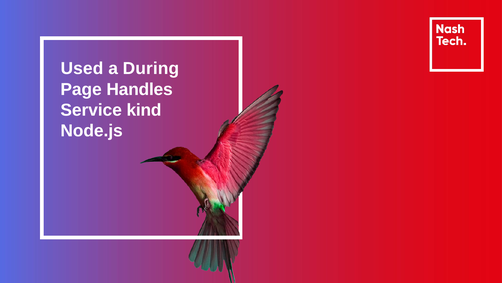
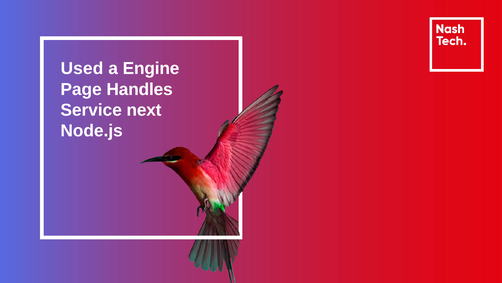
During: During -> Engine (151, 68)
kind: kind -> next (144, 110)
